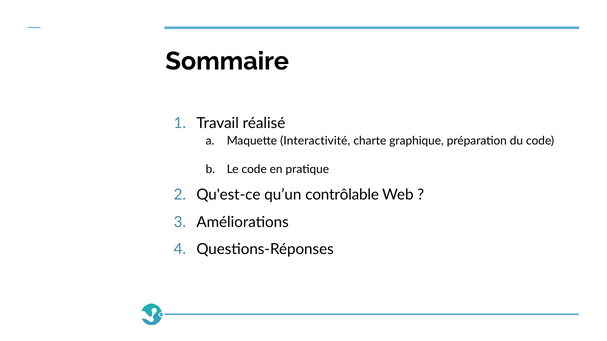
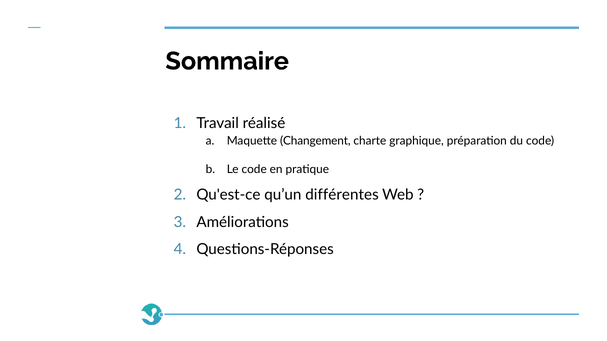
Interactivité: Interactivité -> Changement (315, 141)
contrôlable: contrôlable -> différentes (342, 195)
